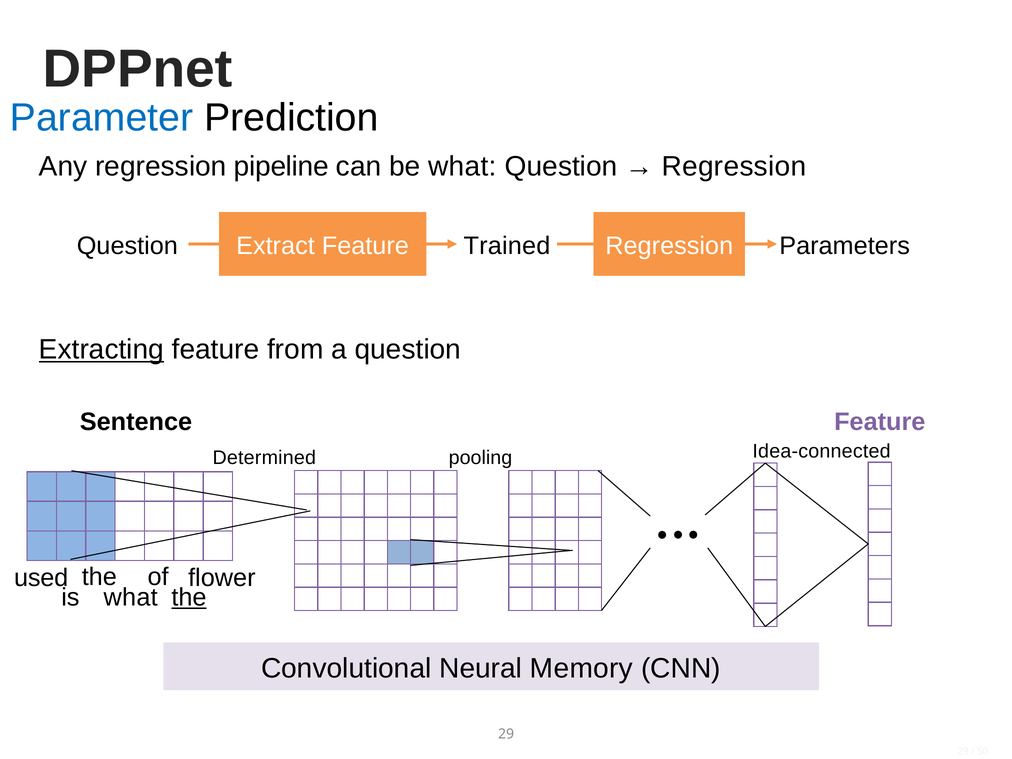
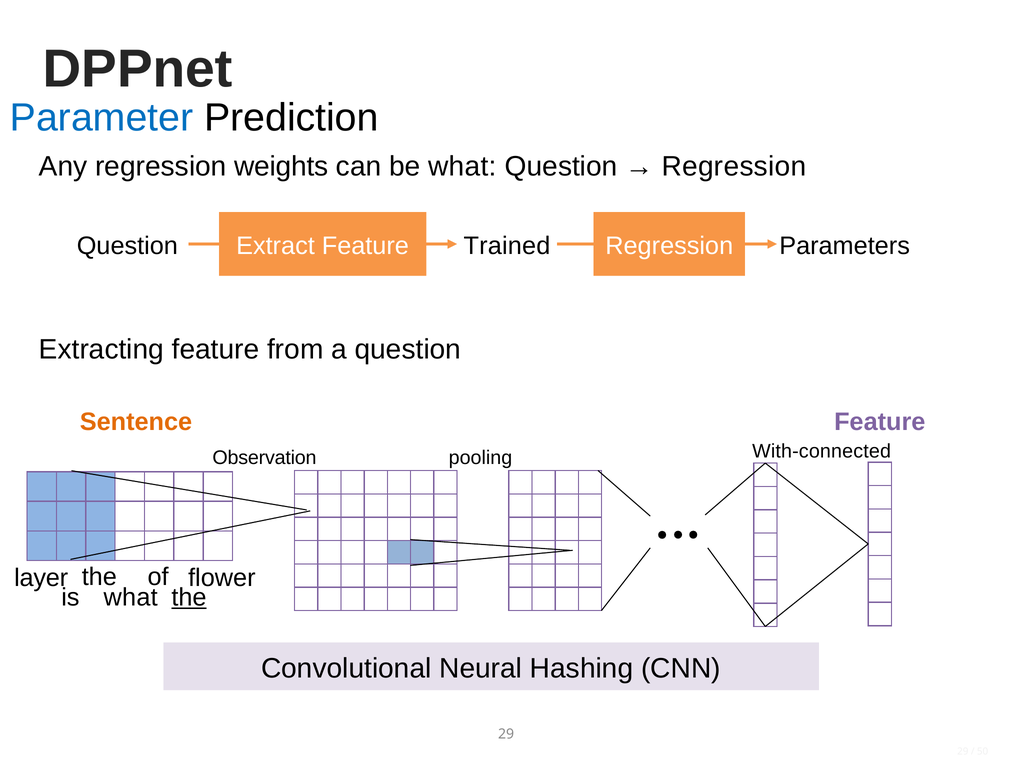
pipeline: pipeline -> weights (281, 166)
Extracting underline: present -> none (101, 350)
Sentence colour: black -> orange (136, 422)
Determined: Determined -> Observation (264, 458)
Idea-connected: Idea-connected -> With-connected (822, 451)
used: used -> layer (41, 578)
Memory: Memory -> Hashing (582, 668)
